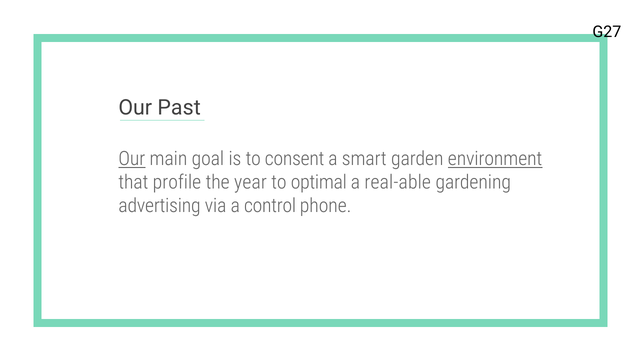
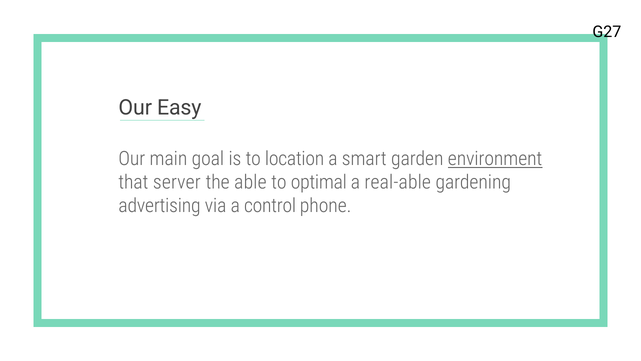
Past: Past -> Easy (179, 108)
Our underline: present -> none (132, 159)
consent: consent -> location (295, 159)
profile: profile -> server (177, 182)
year: year -> able (250, 182)
